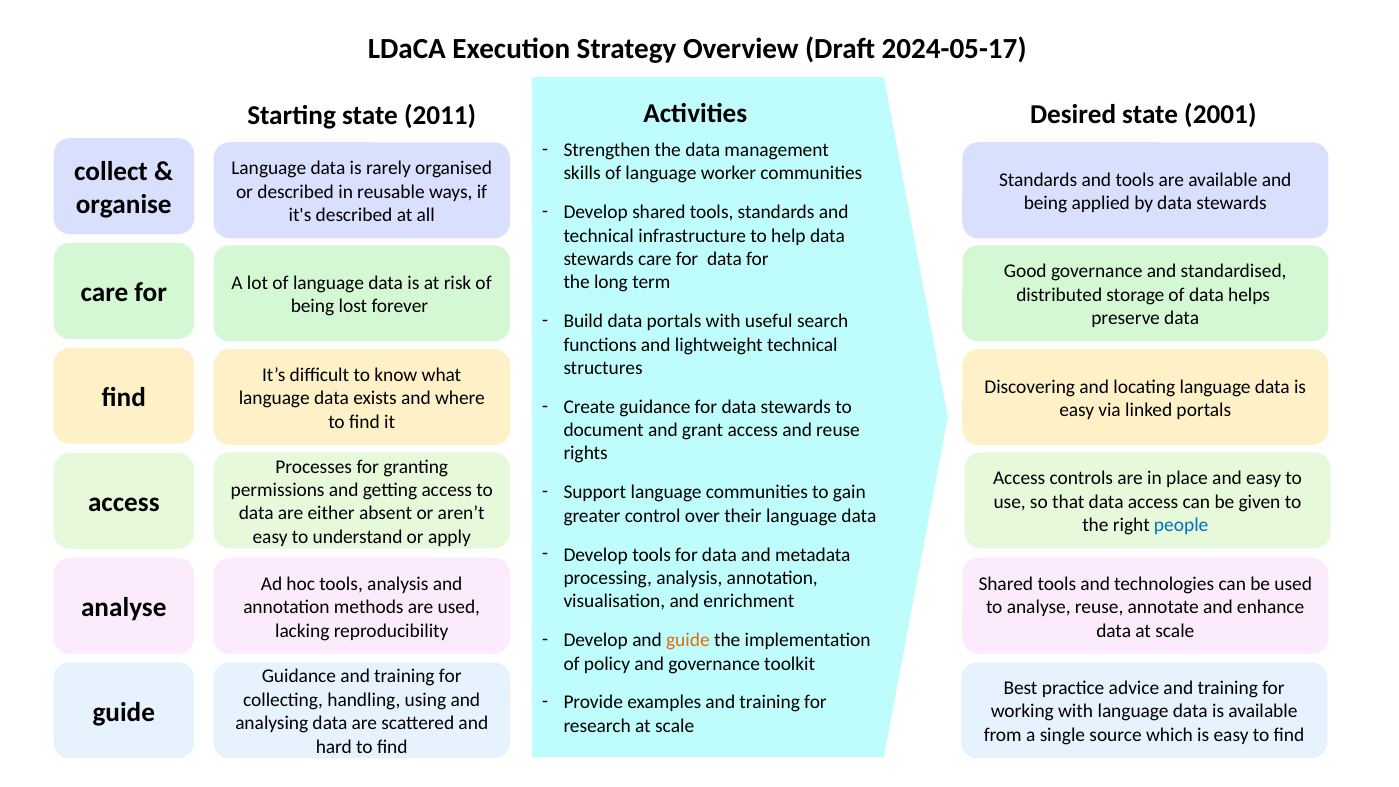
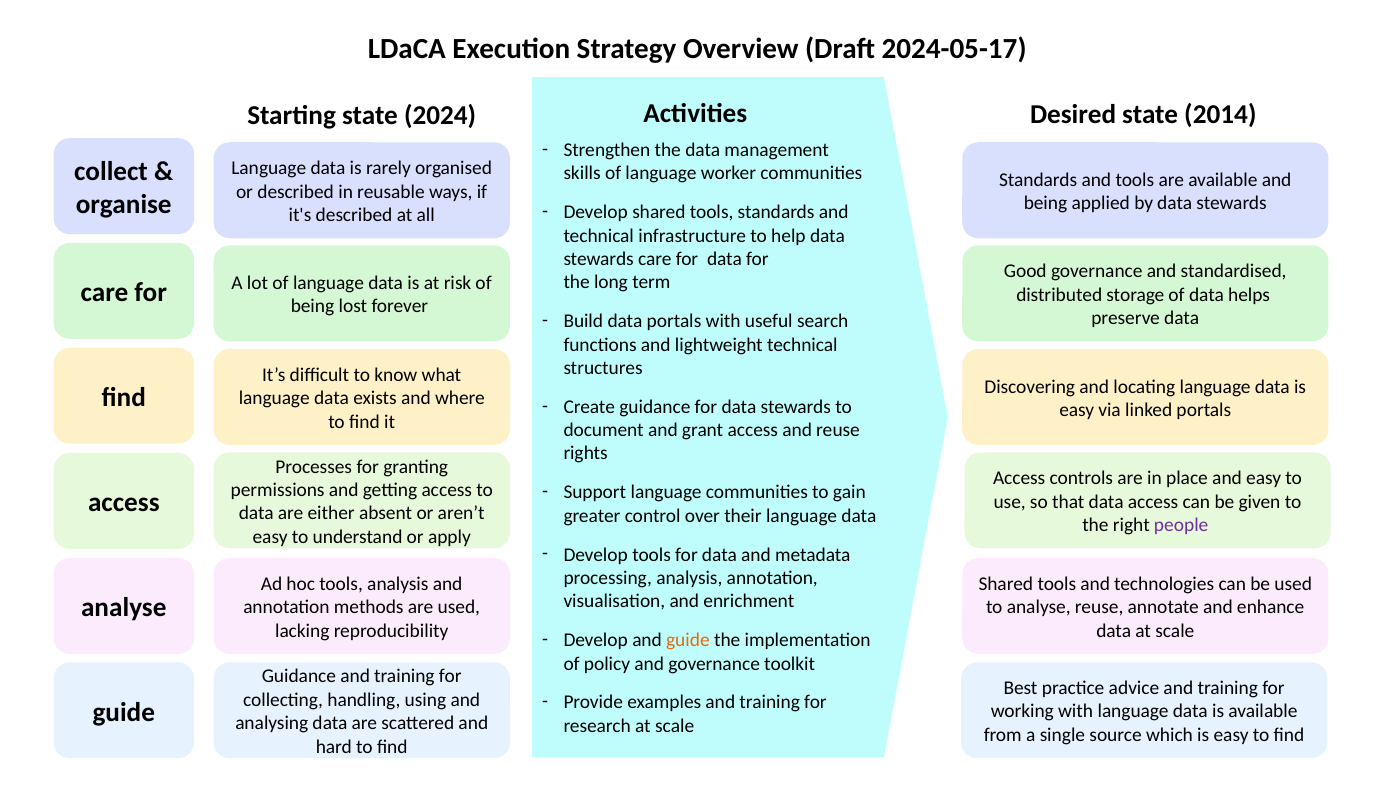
2011: 2011 -> 2024 (440, 115)
2001: 2001 -> 2014 (1220, 115)
people colour: blue -> purple (1181, 525)
